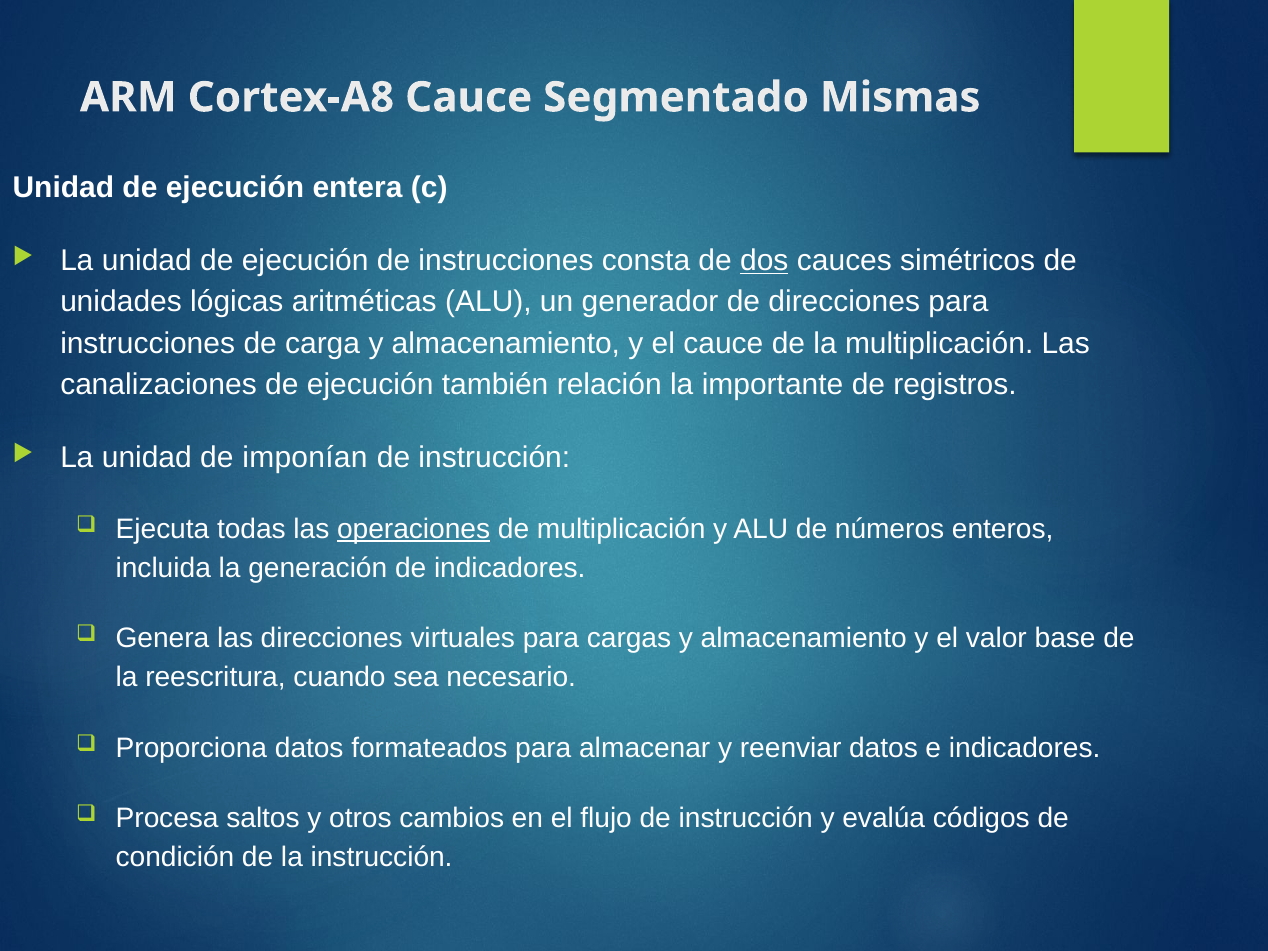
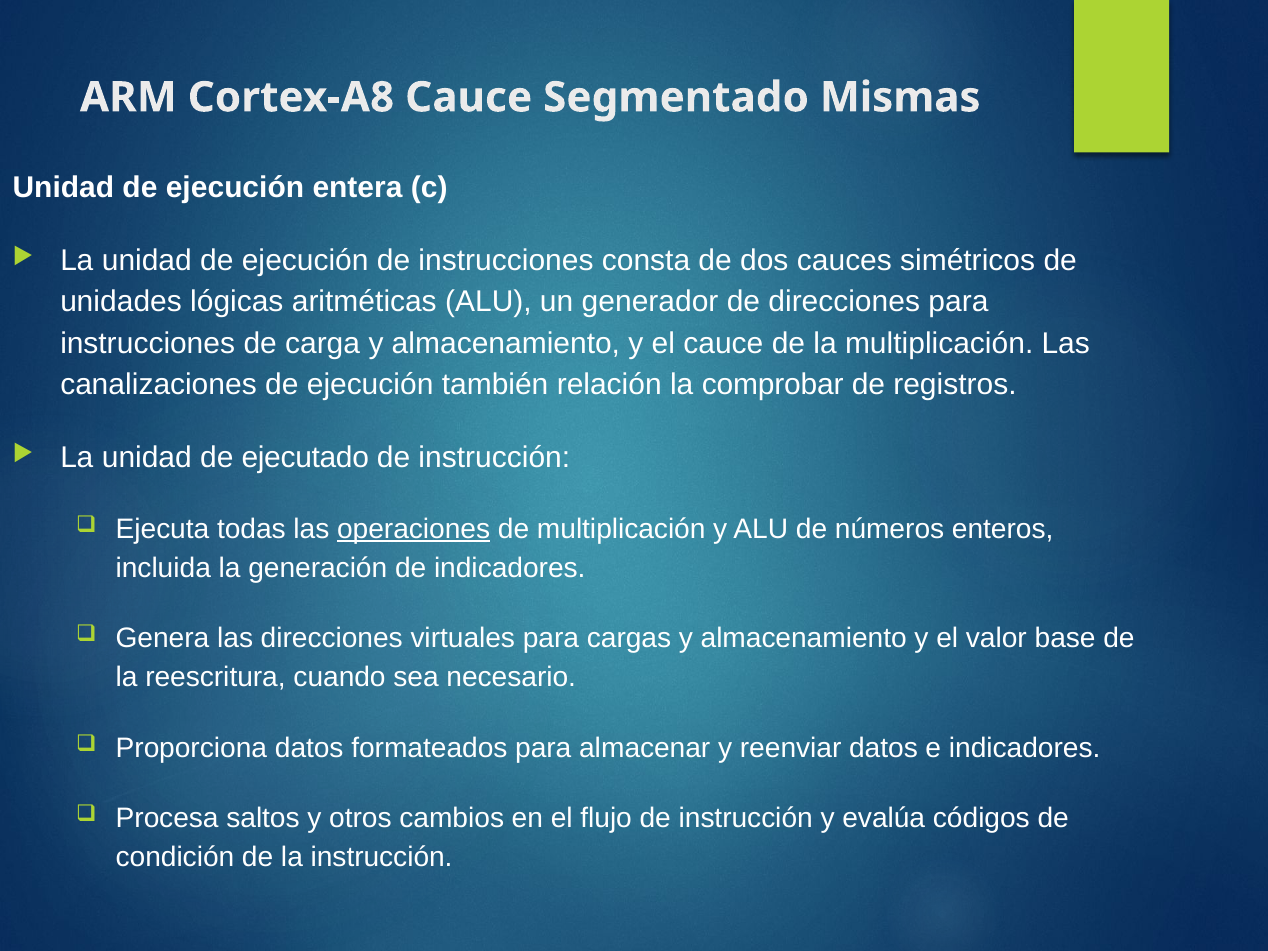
dos underline: present -> none (764, 261)
importante: importante -> comprobar (773, 385)
imponían: imponían -> ejecutado (305, 458)
